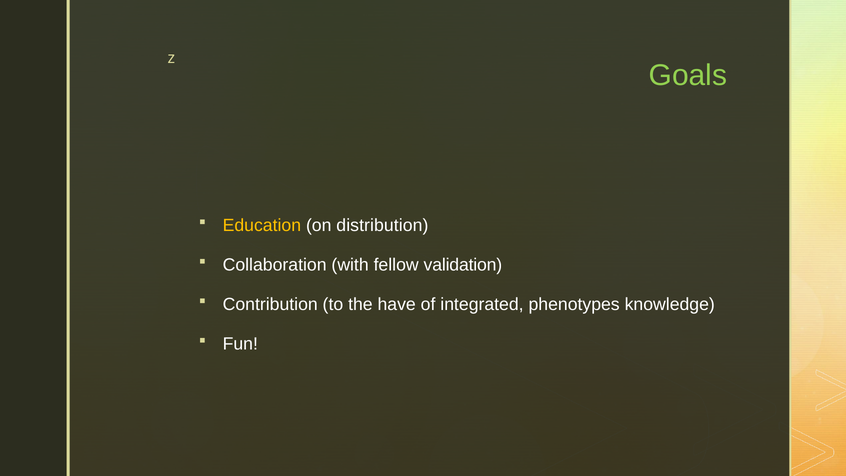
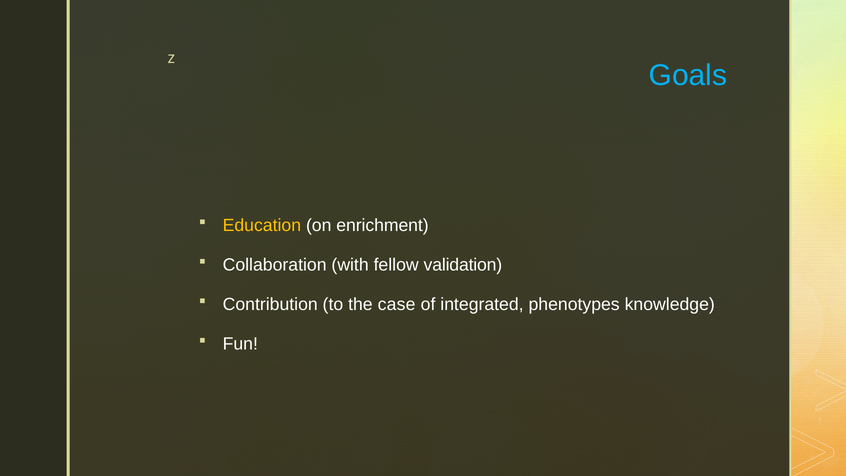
Goals colour: light green -> light blue (688, 75)
distribution: distribution -> enrichment (382, 225)
have: have -> case (397, 304)
